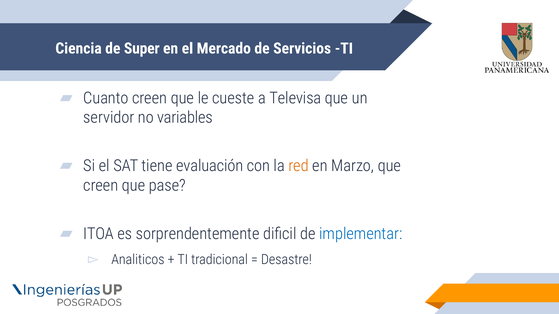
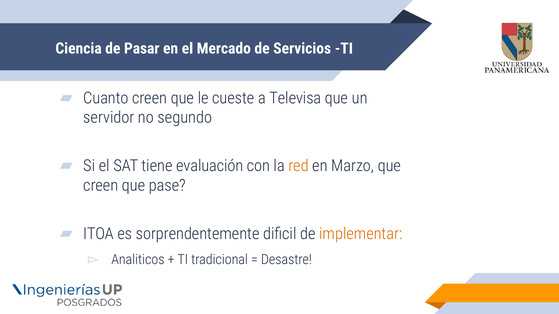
Super: Super -> Pasar (142, 48)
variables: variables -> segundo (185, 118)
implementar colour: blue -> orange (361, 234)
